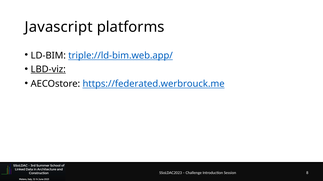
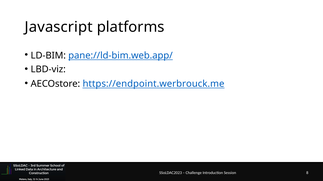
triple://ld-bim.web.app/: triple://ld-bim.web.app/ -> pane://ld-bim.web.app/ (121, 56)
LBD-viz underline: present -> none (48, 69)
https://federated.werbrouck.me: https://federated.werbrouck.me -> https://endpoint.werbrouck.me (154, 84)
